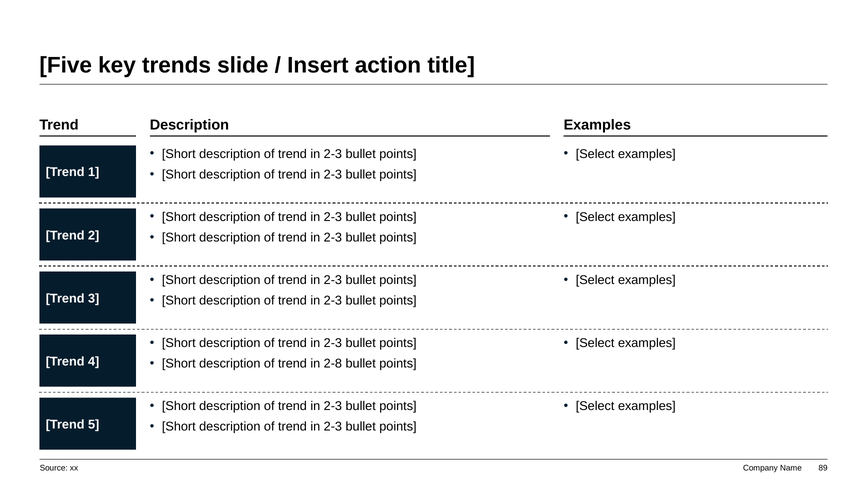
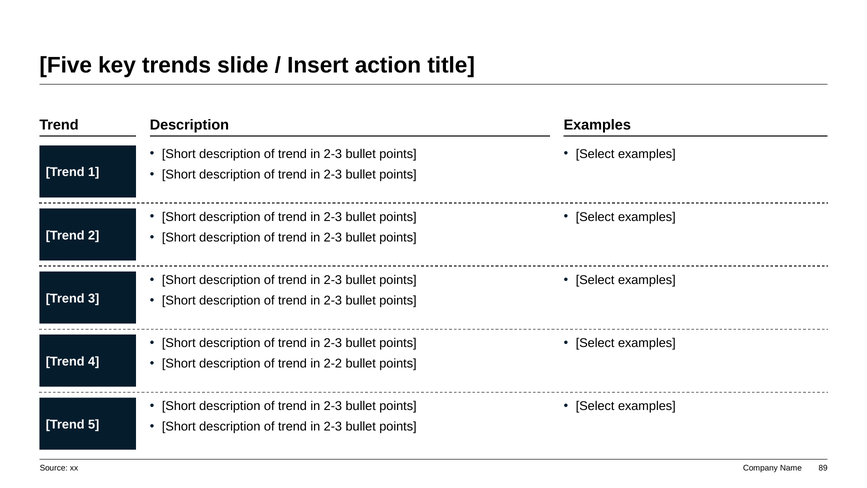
2-8: 2-8 -> 2-2 (333, 363)
